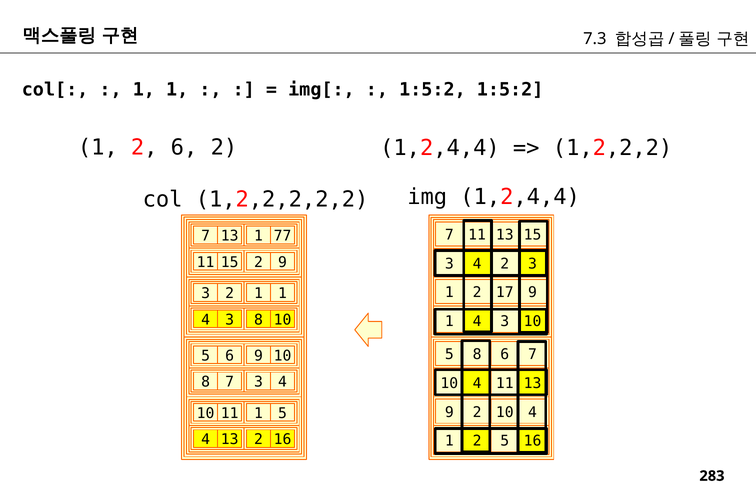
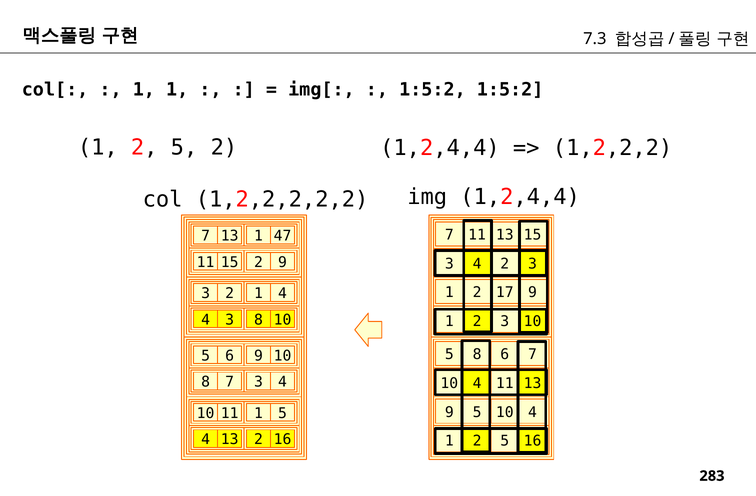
6: 6 -> 5 (184, 148)
77: 77 -> 47 (283, 236)
2 1 1: 1 -> 4 (282, 294)
4: 4 -> 2 (477, 322)
9 2: 2 -> 5 (477, 413)
